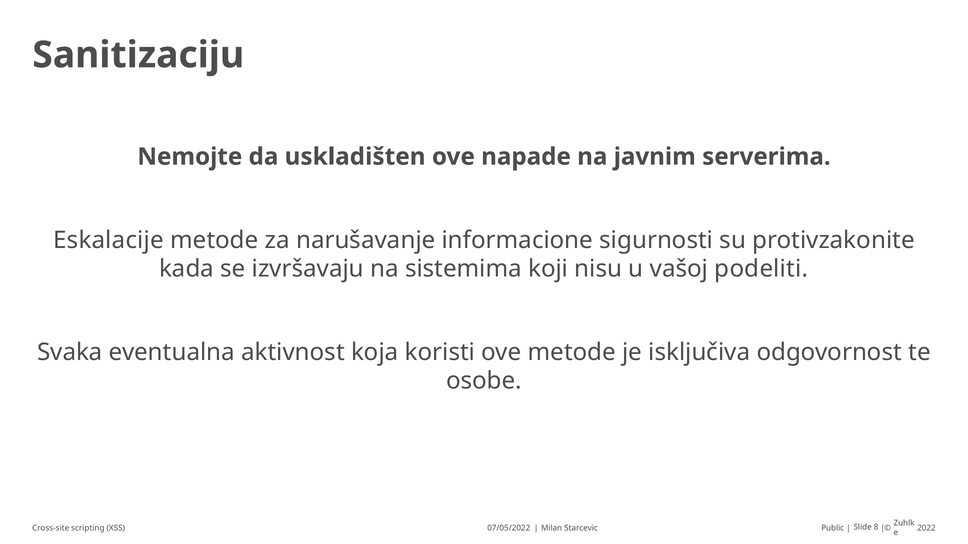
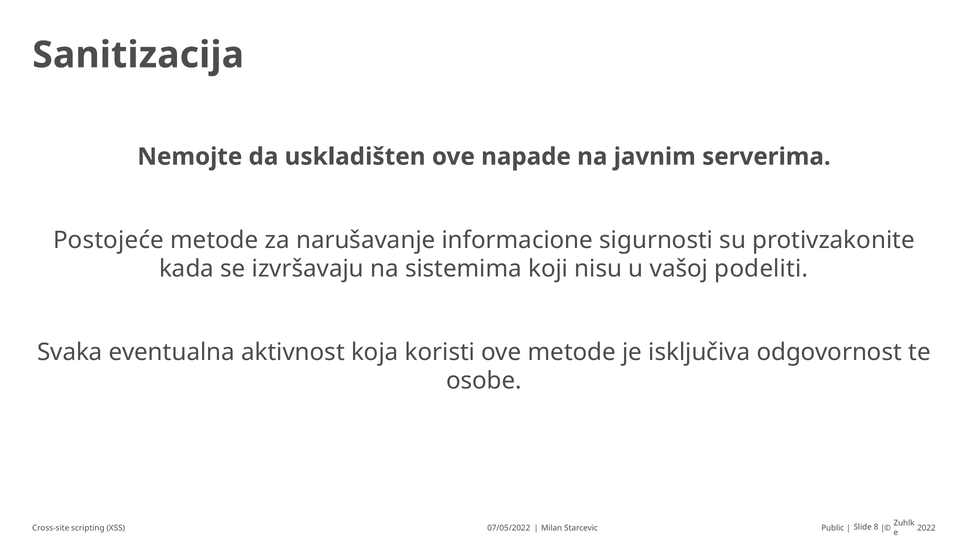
Sanitizaciju: Sanitizaciju -> Sanitizacija (138, 55)
Eskalacije: Eskalacije -> Postojeće (109, 240)
